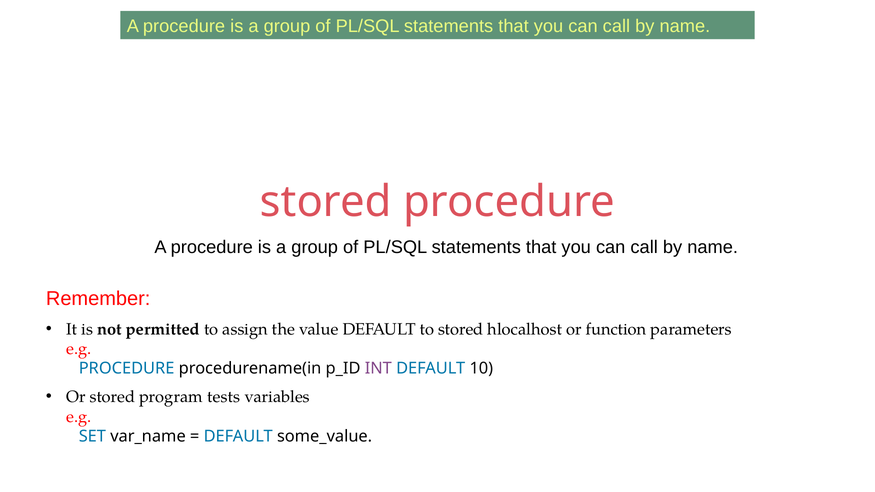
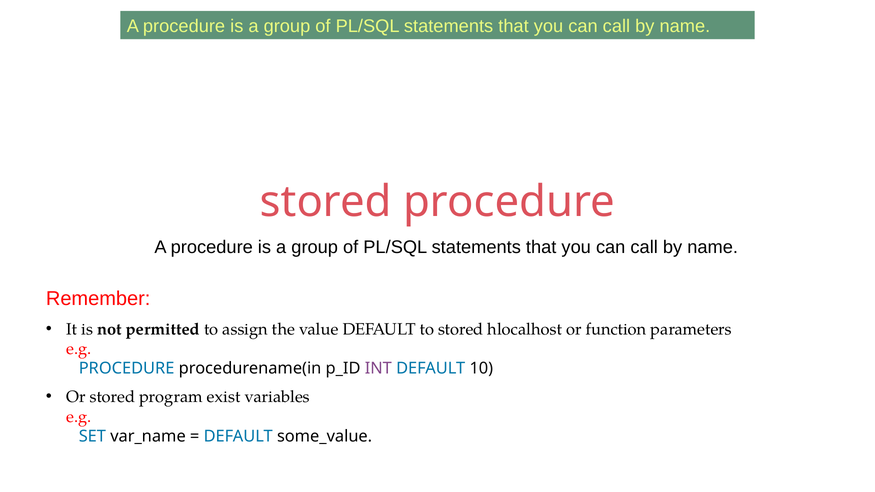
tests: tests -> exist (224, 397)
